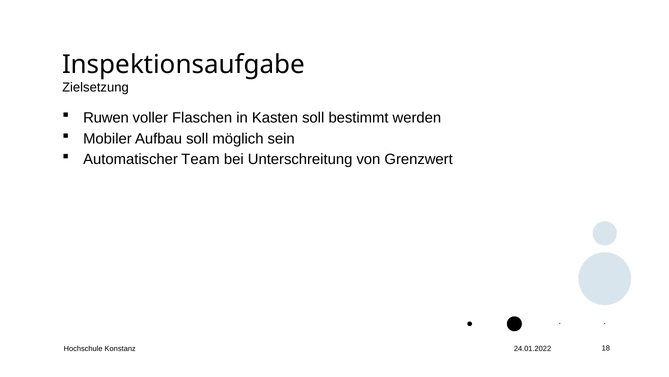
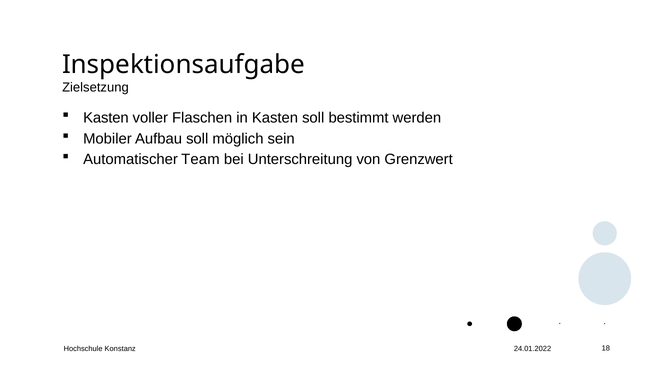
Ruwen: Ruwen -> Kasten (106, 118)
